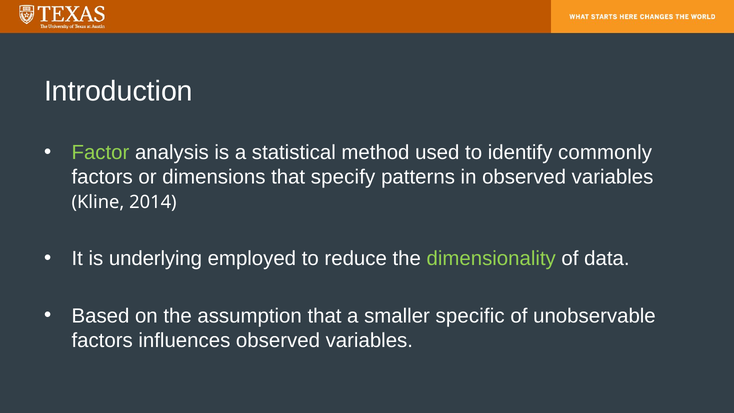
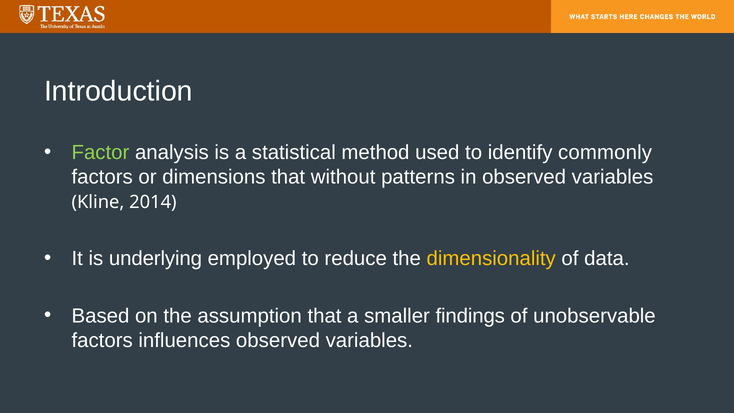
specify: specify -> without (343, 177)
dimensionality colour: light green -> yellow (491, 259)
specific: specific -> findings (470, 316)
